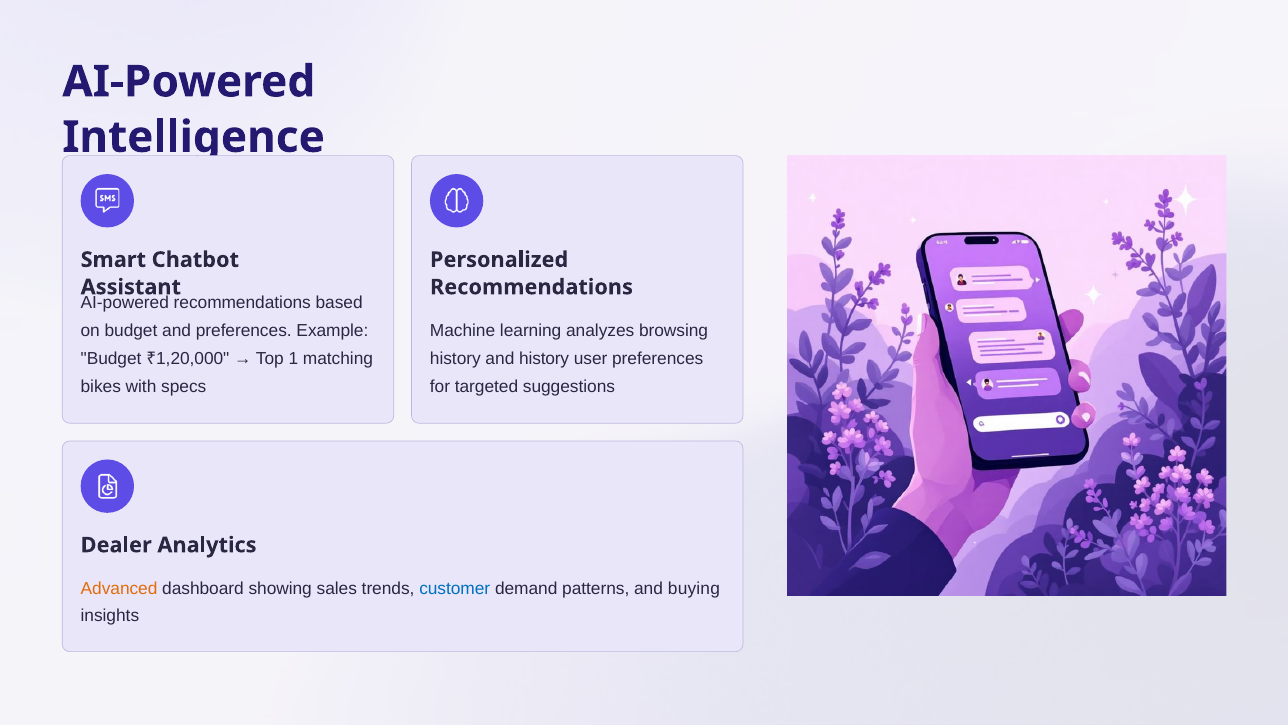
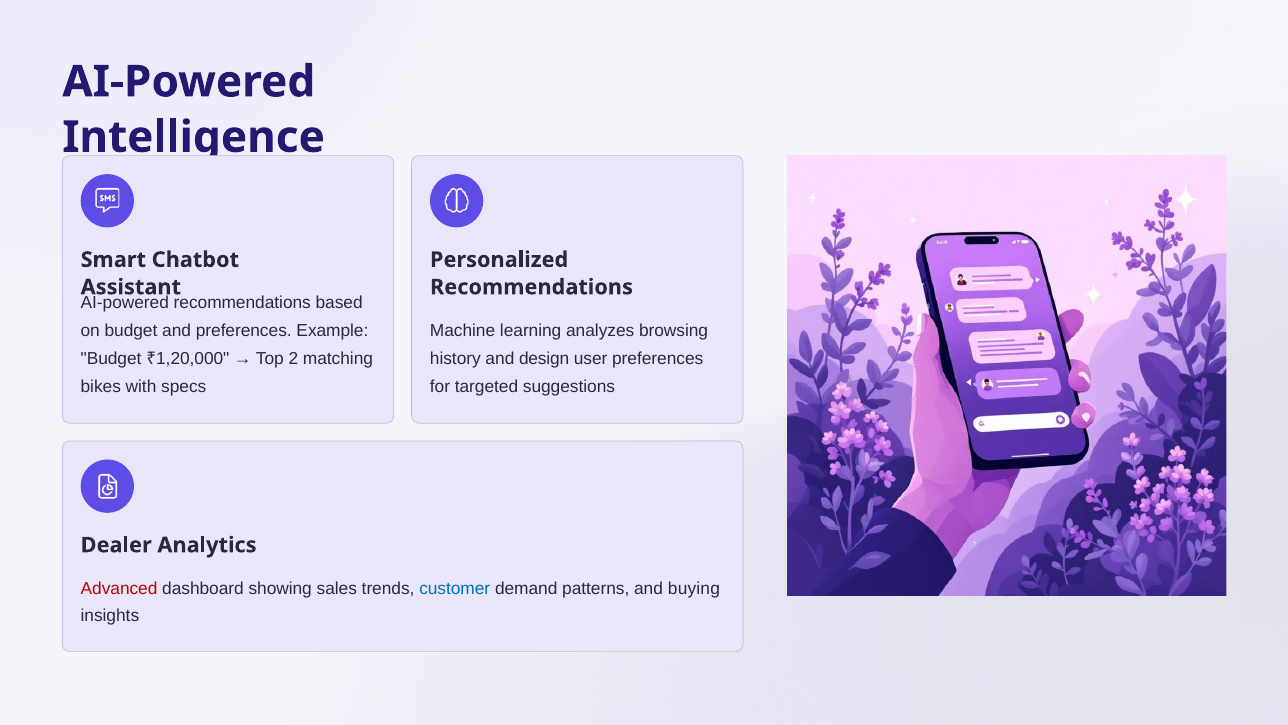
and history: history -> design (544, 358)
1: 1 -> 2 (293, 359)
Advanced colour: orange -> red (119, 588)
